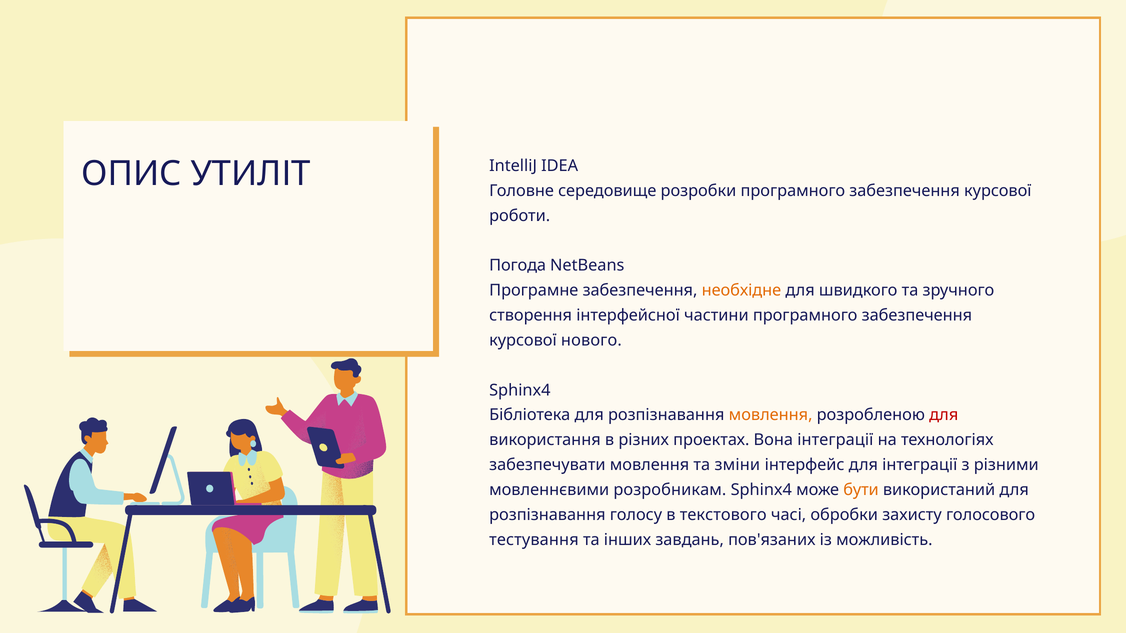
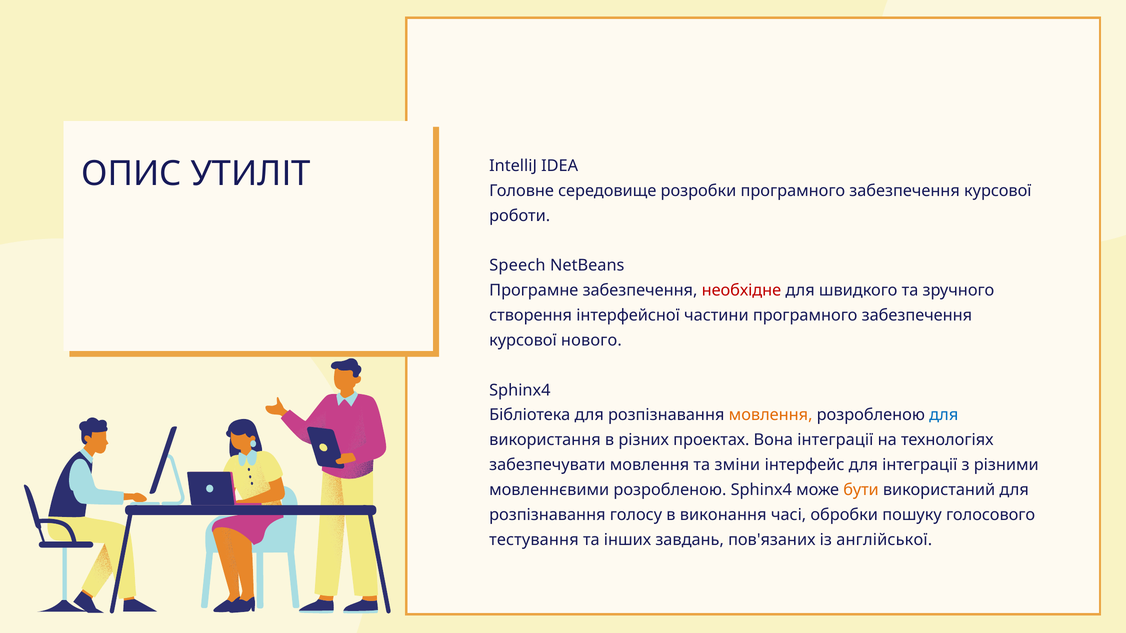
Погода: Погода -> Speech (517, 266)
необхідне colour: orange -> red (741, 291)
для colour: red -> blue (944, 415)
мовленнєвими розробникам: розробникам -> розробленою (670, 490)
текстового: текстового -> виконання (723, 515)
захисту: захисту -> пошуку (912, 515)
можливість: можливість -> англійської (884, 540)
